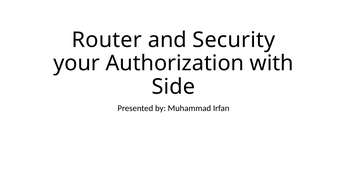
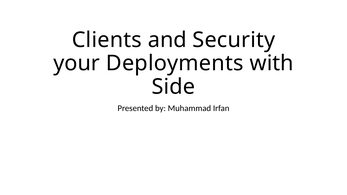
Router: Router -> Clients (107, 40)
Authorization: Authorization -> Deployments (175, 63)
